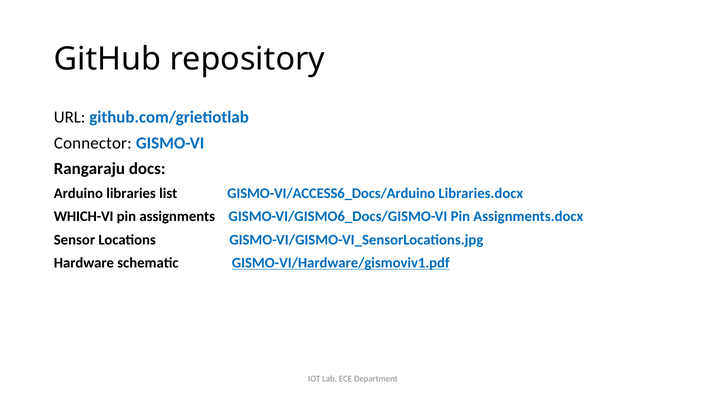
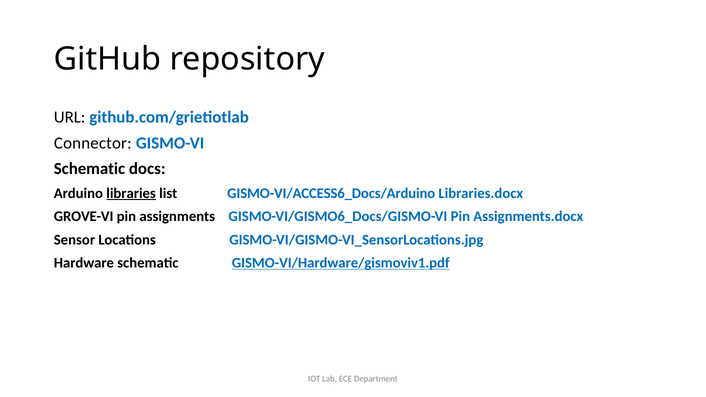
Rangaraju: Rangaraju -> Schematic (89, 169)
libraries underline: none -> present (131, 193)
WHICH-VI: WHICH-VI -> GROVE-VI (84, 216)
